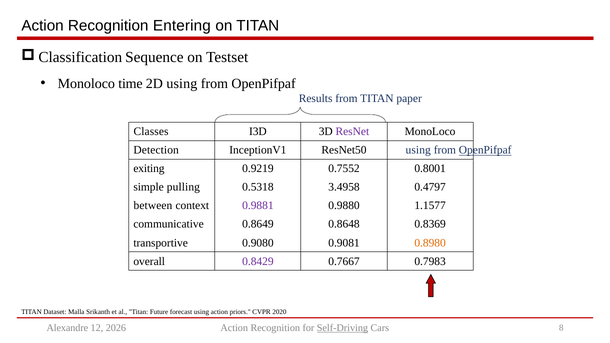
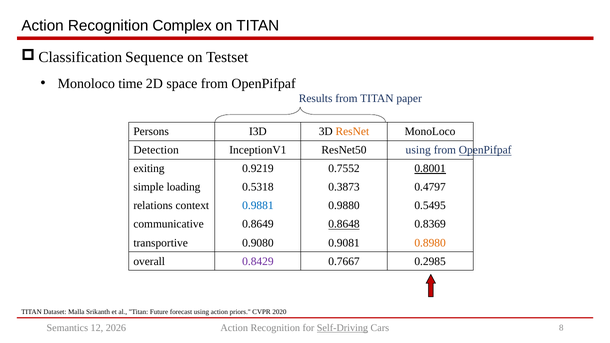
Entering: Entering -> Complex (182, 26)
2D using: using -> space (182, 84)
Classes: Classes -> Persons (151, 132)
ResNet colour: purple -> orange (352, 132)
0.8001 underline: none -> present (430, 169)
pulling: pulling -> loading (184, 187)
3.4958: 3.4958 -> 0.3873 (344, 187)
between: between -> relations (153, 206)
0.9881 colour: purple -> blue (258, 206)
1.1577: 1.1577 -> 0.5495 (430, 206)
0.8648 underline: none -> present (344, 224)
0.7983: 0.7983 -> 0.2985 (430, 261)
Alexandre: Alexandre -> Semantics (67, 328)
